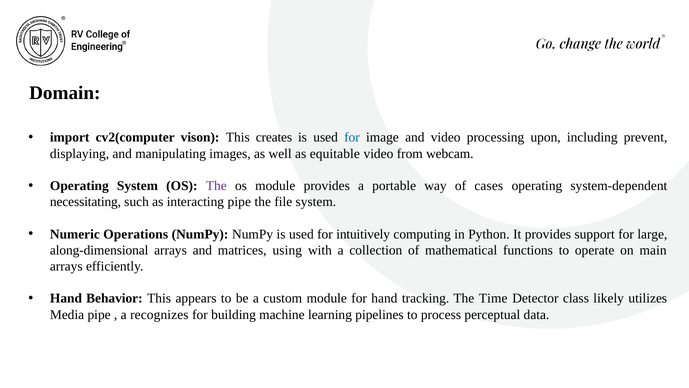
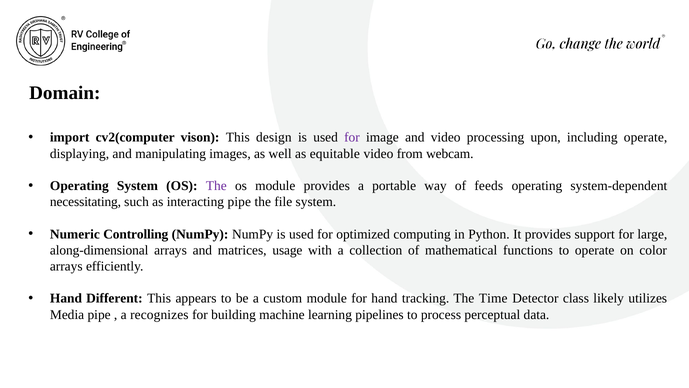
creates: creates -> design (274, 137)
for colour: blue -> purple (352, 137)
including prevent: prevent -> operate (646, 137)
cases: cases -> feeds (489, 186)
Operations: Operations -> Controlling (136, 234)
intuitively: intuitively -> optimized (363, 234)
using: using -> usage (287, 250)
main: main -> color (653, 250)
Behavior: Behavior -> Different (114, 298)
